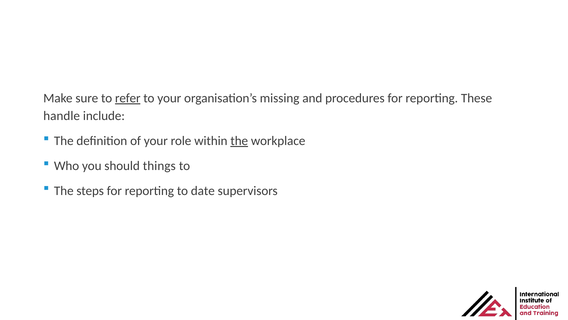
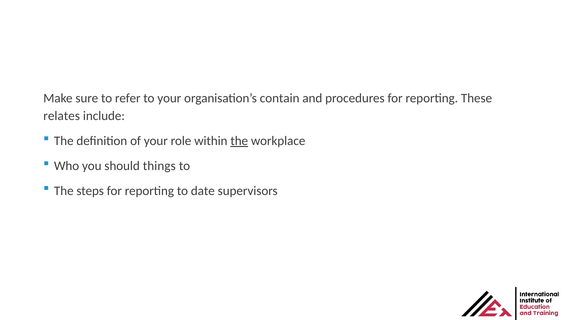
refer underline: present -> none (128, 98)
missing: missing -> contain (280, 98)
handle: handle -> relates (62, 116)
